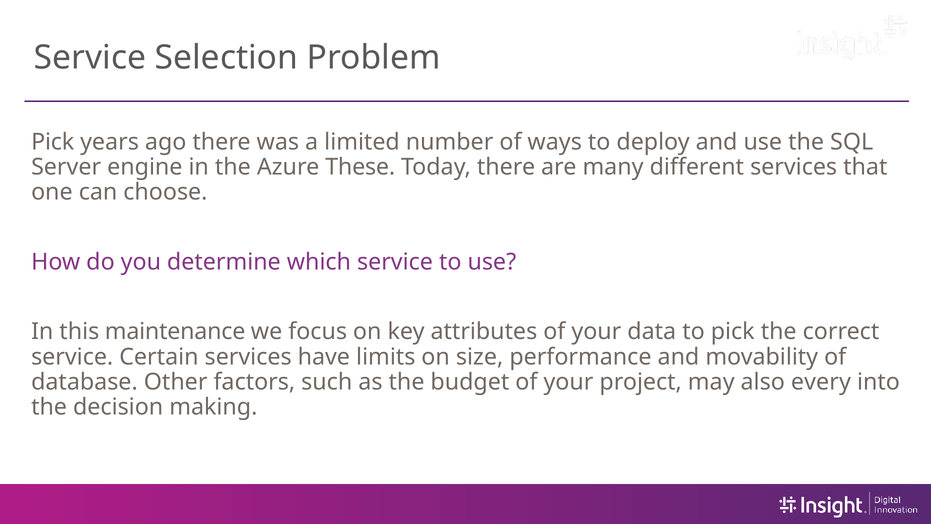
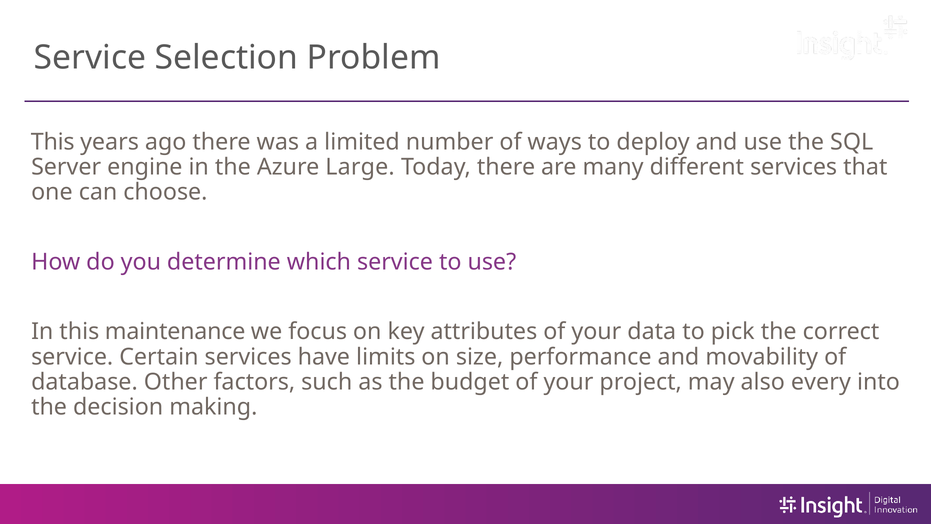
Pick: Pick -> This (53, 142)
These: These -> Large (360, 167)
